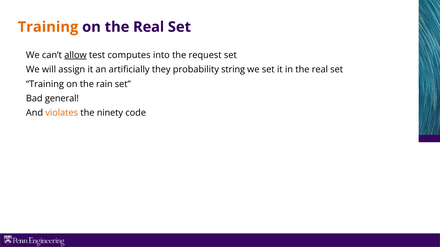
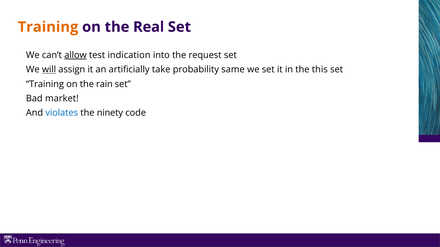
computes: computes -> indication (129, 55)
will underline: none -> present (49, 70)
they: they -> take (161, 70)
string: string -> same (233, 70)
in the real: real -> this (320, 70)
general: general -> market (62, 99)
violates colour: orange -> blue (62, 113)
